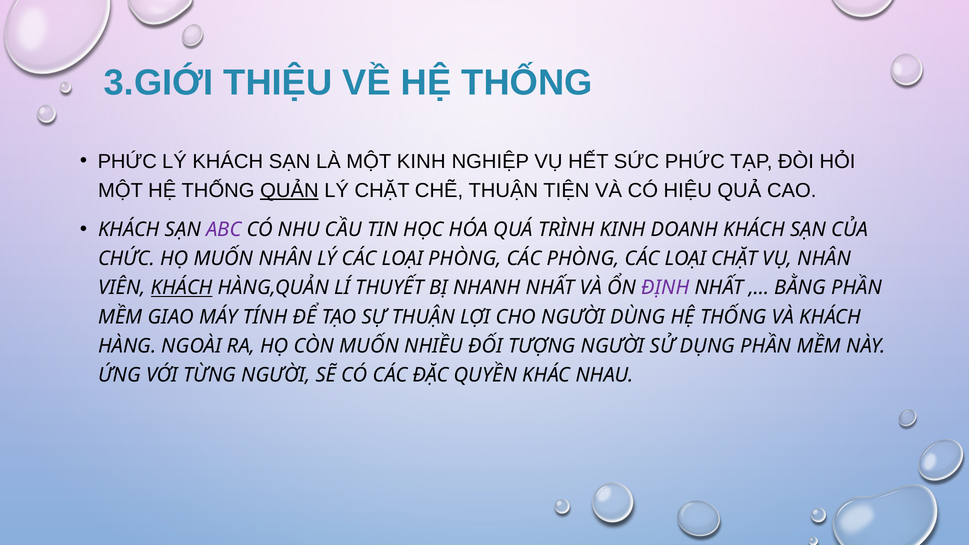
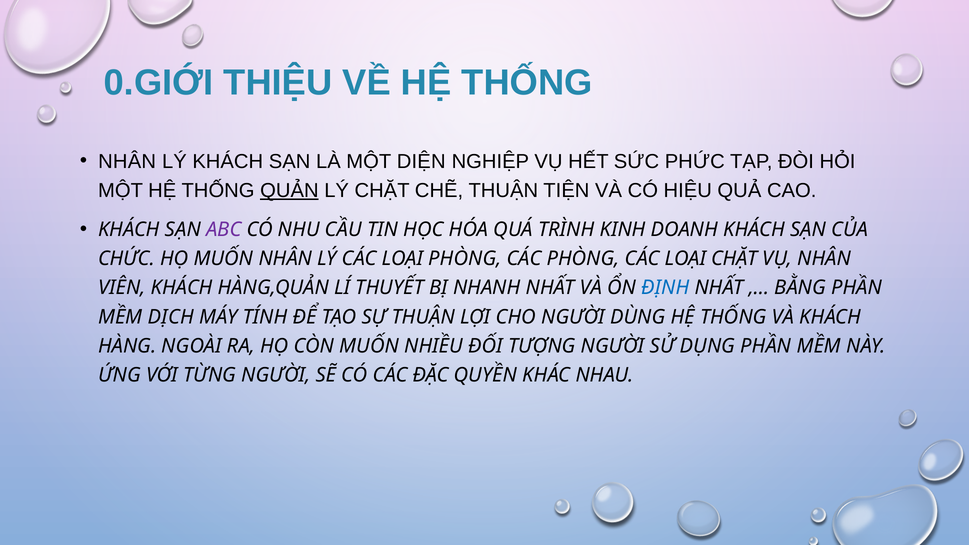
3.GIỚI: 3.GIỚI -> 0.GIỚI (159, 83)
PHỨC: PHỨC -> NHÂN (127, 161)
MỘT KINH: KINH -> DIỆN (421, 161)
KHÁCH underline: present -> none (182, 288)
ĐỊNH colour: purple -> blue (665, 288)
GIAO: GIAO -> DỊCH (171, 317)
